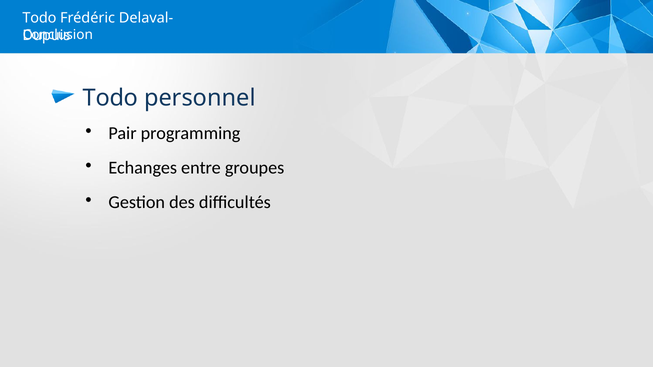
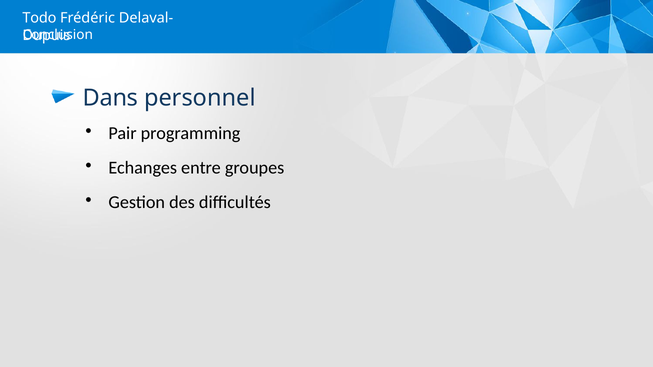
Todo: Todo -> Dans (110, 98)
